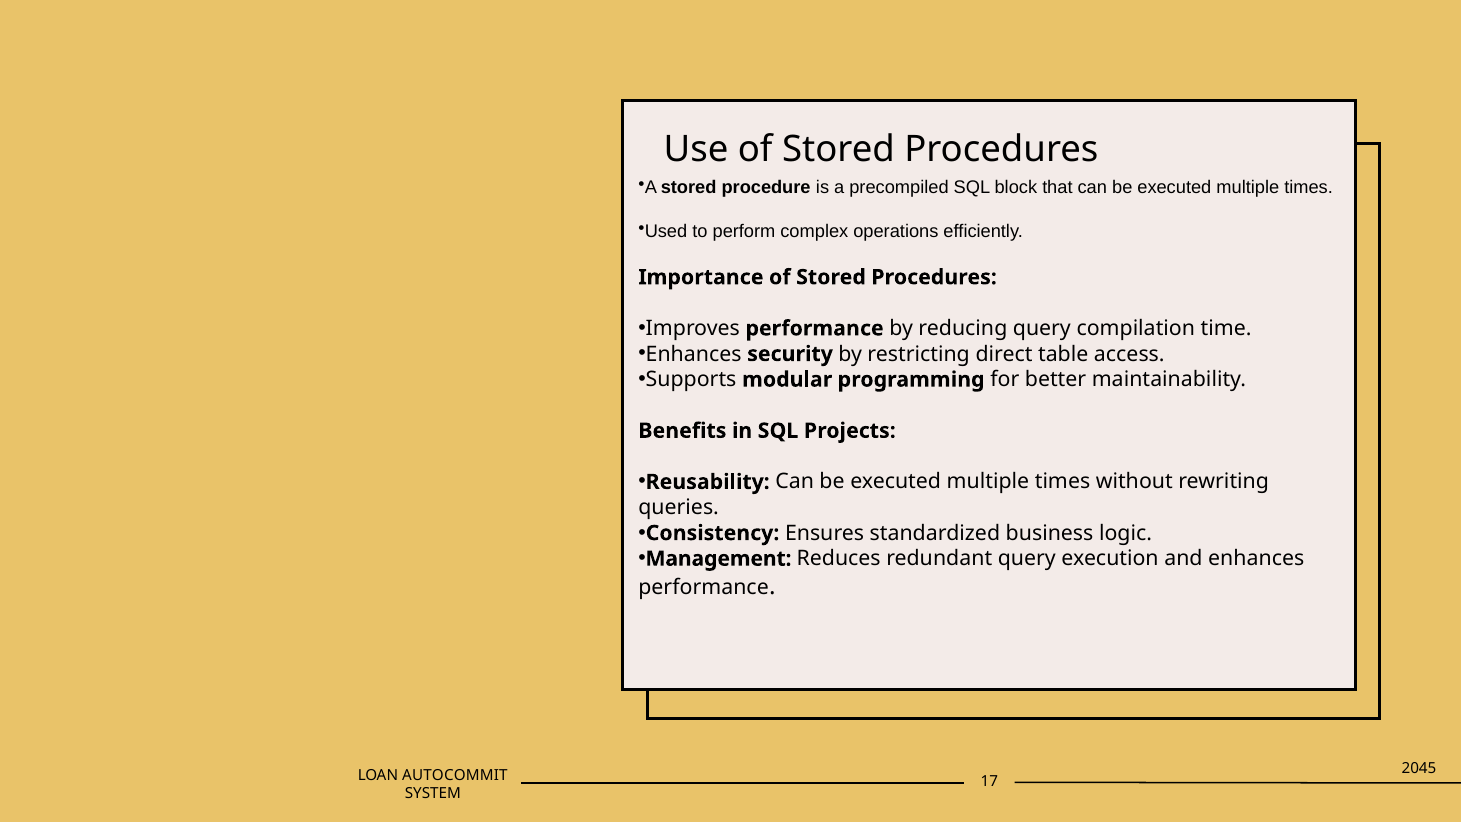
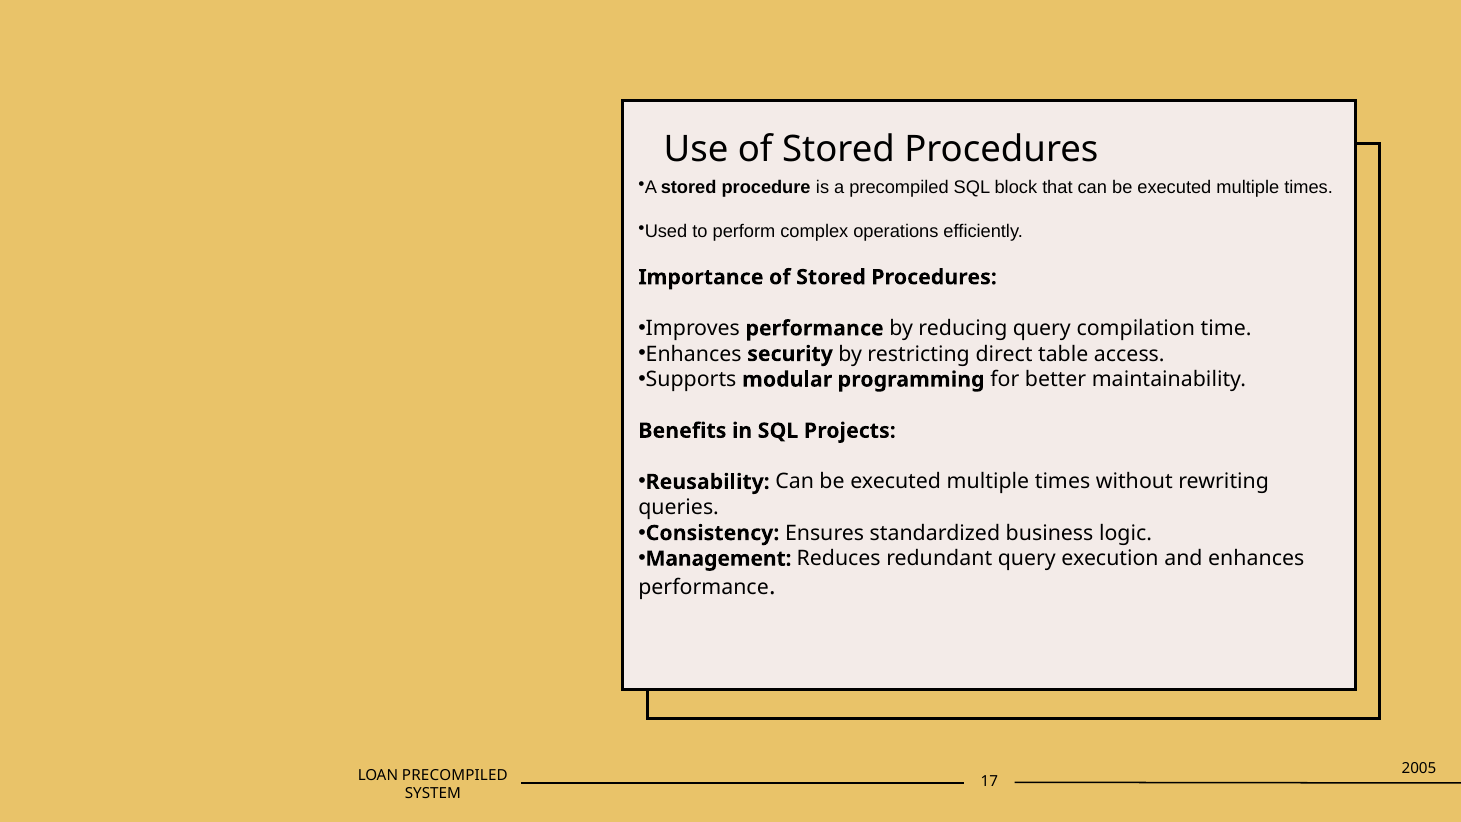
2045: 2045 -> 2005 (1419, 768)
LOAN AUTOCOMMIT: AUTOCOMMIT -> PRECOMPILED (455, 775)
